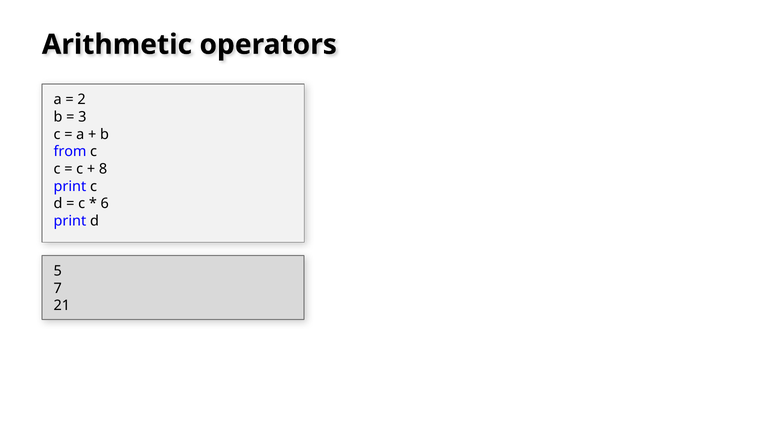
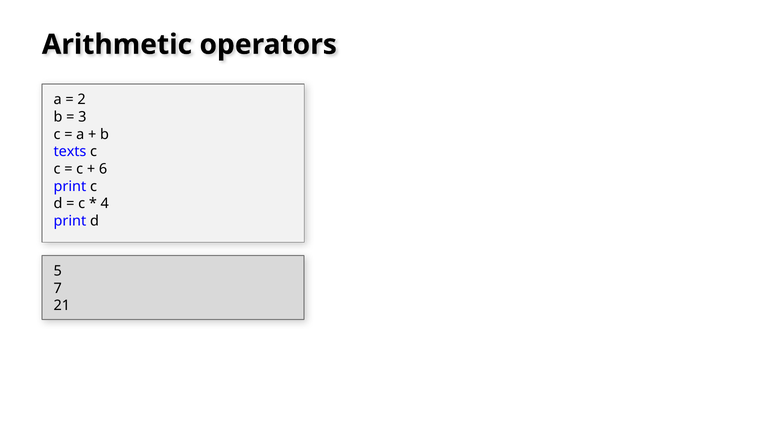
from: from -> texts (70, 152)
8: 8 -> 6 (103, 169)
6: 6 -> 4 (105, 204)
